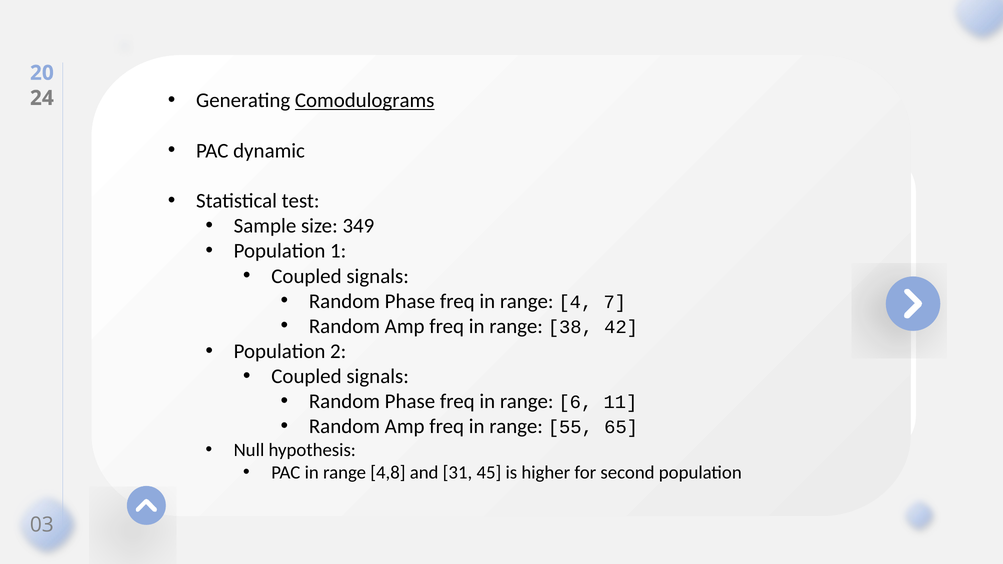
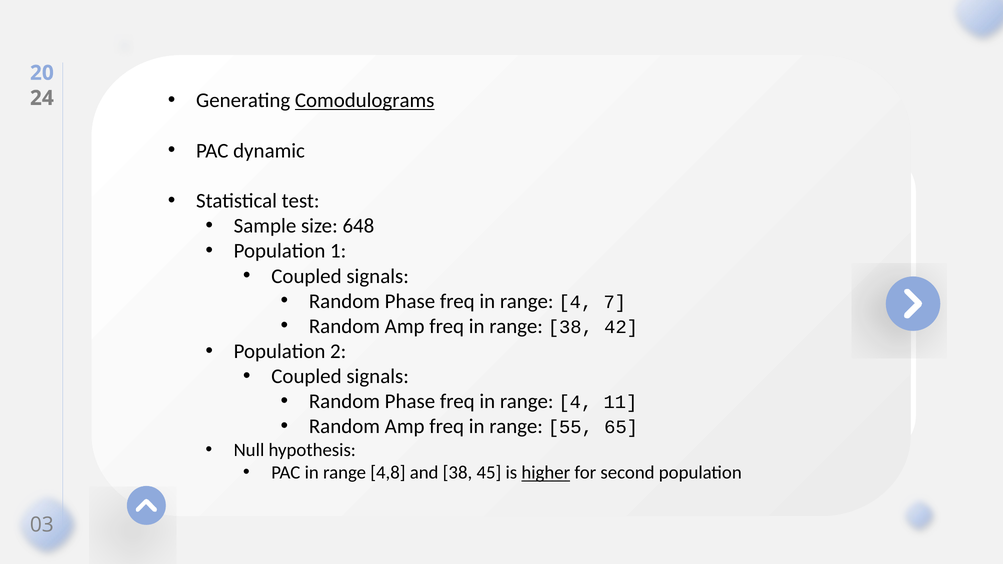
349: 349 -> 648 (358, 226)
6: 6 -> 4 (575, 402)
and 31: 31 -> 38 (457, 473)
higher underline: none -> present (546, 473)
